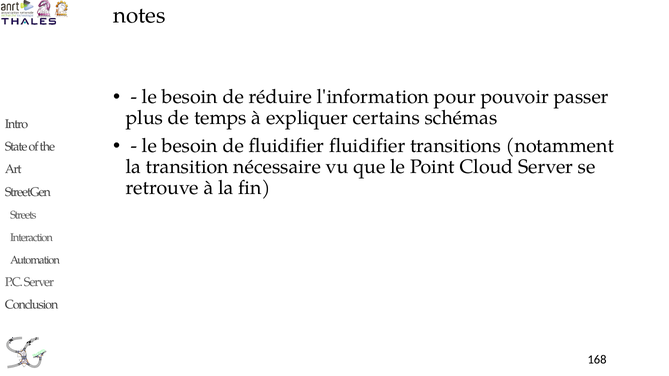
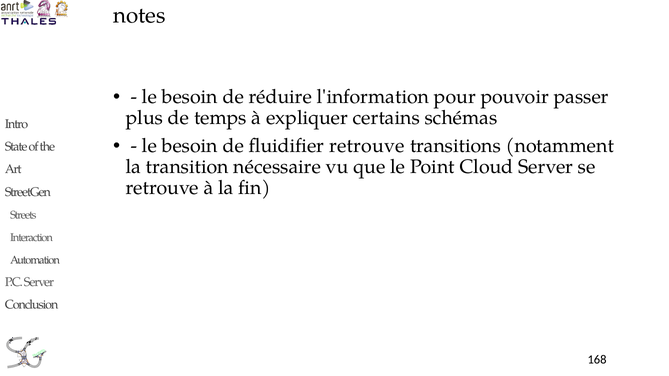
fluidifier fluidifier: fluidifier -> retrouve (367, 146)
